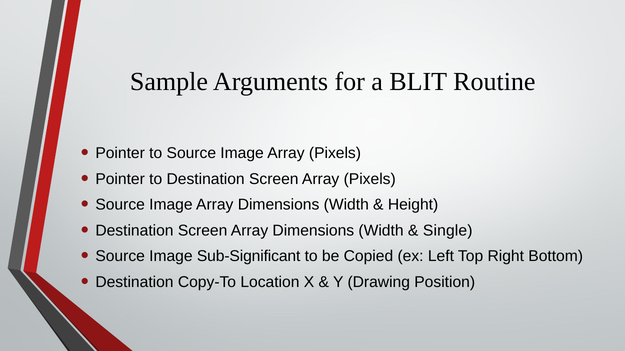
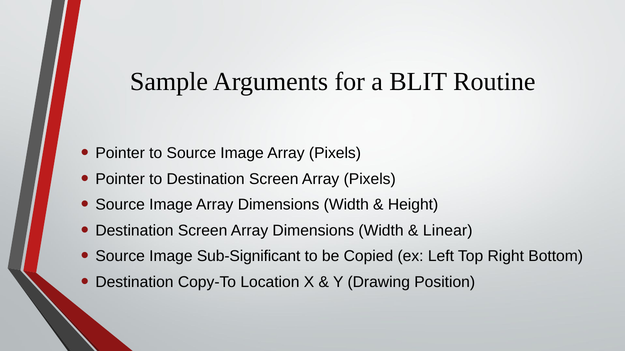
Single: Single -> Linear (448, 231)
